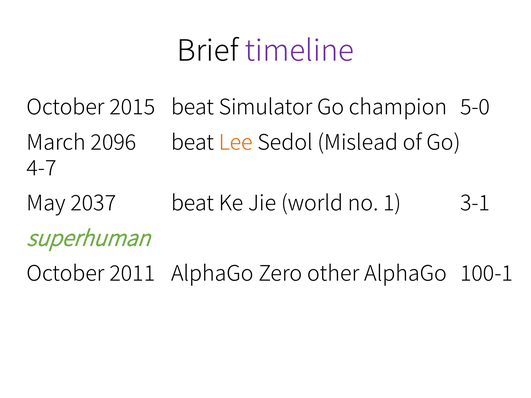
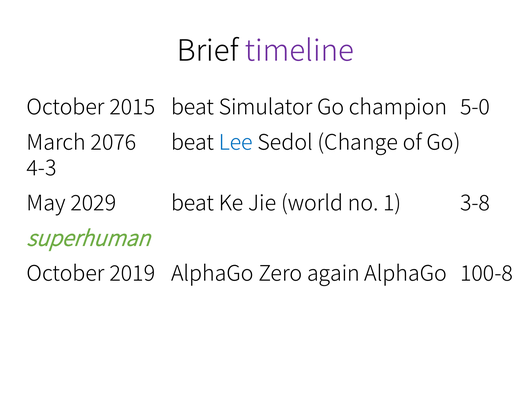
2096: 2096 -> 2076 (113, 143)
Lee colour: orange -> blue (236, 143)
Mislead: Mislead -> Change (358, 143)
4-7: 4-7 -> 4-3 (42, 168)
2037: 2037 -> 2029 (93, 204)
3-1: 3-1 -> 3-8 (475, 204)
2011: 2011 -> 2019 (132, 274)
other: other -> again (333, 274)
100-1: 100-1 -> 100-8 (486, 274)
